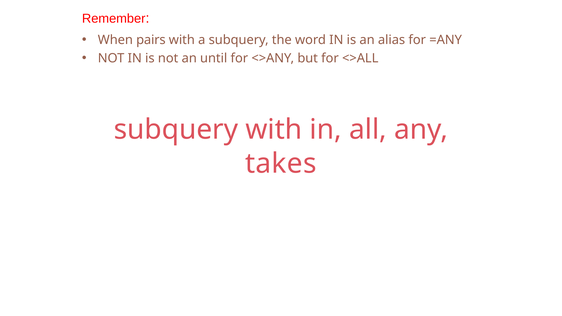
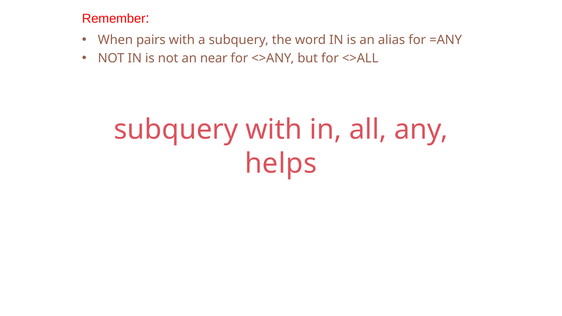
until: until -> near (214, 58)
takes: takes -> helps (281, 163)
